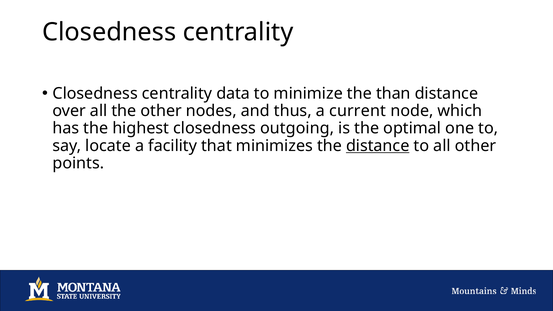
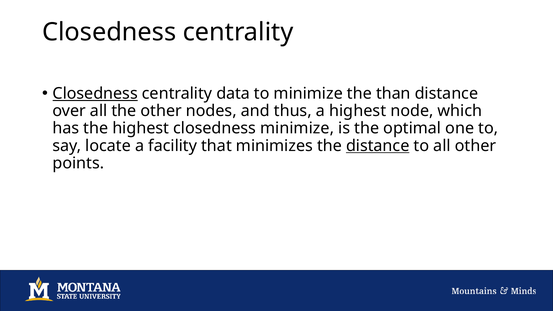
Closedness underline: none -> present (95, 93)
a current: current -> highest (358, 111)
closedness outgoing: outgoing -> minimize (297, 128)
